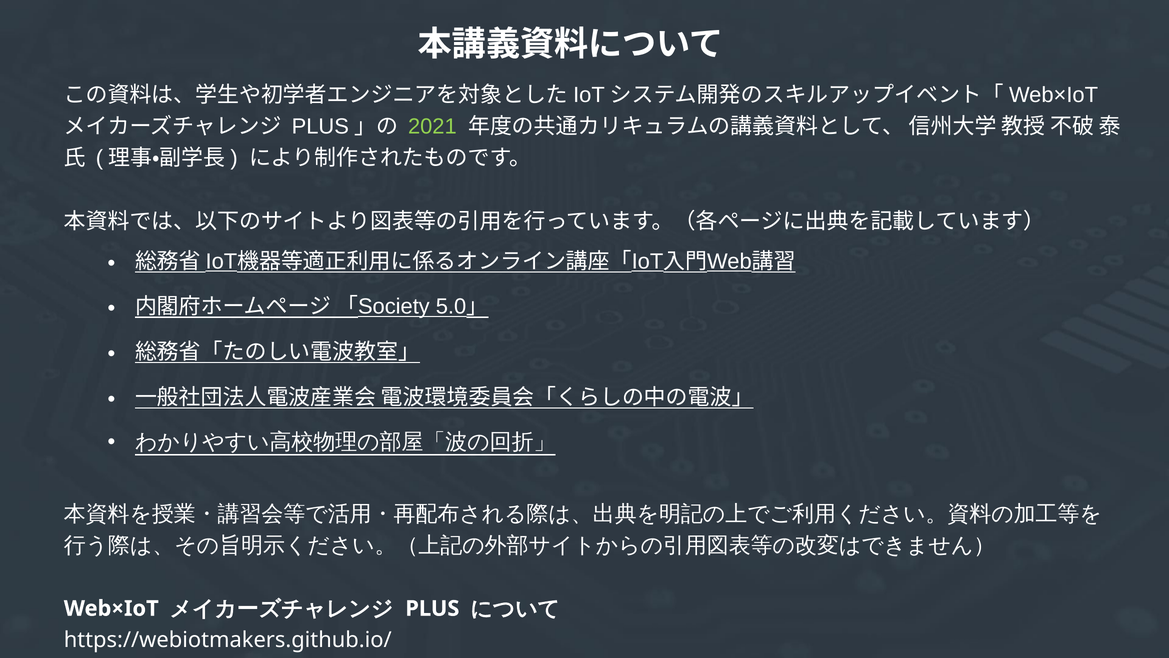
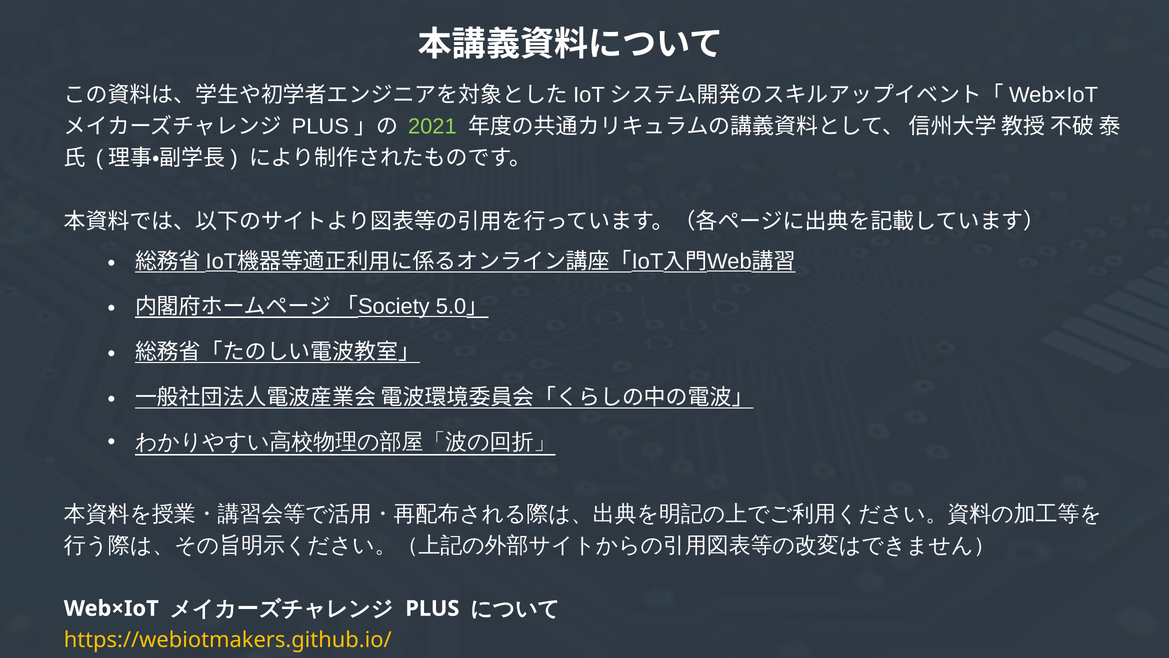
https://webiotmakers.github.io/ colour: white -> yellow (228, 640)
